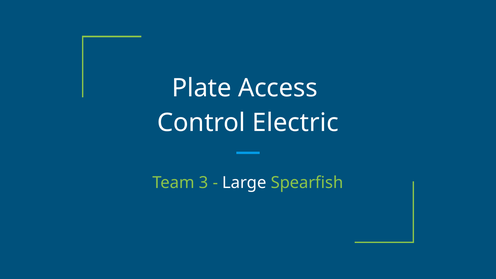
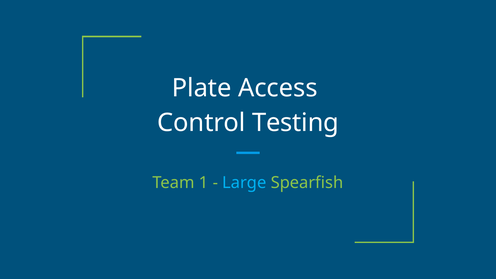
Electric: Electric -> Testing (296, 123)
3: 3 -> 1 (204, 183)
Large colour: white -> light blue (244, 183)
